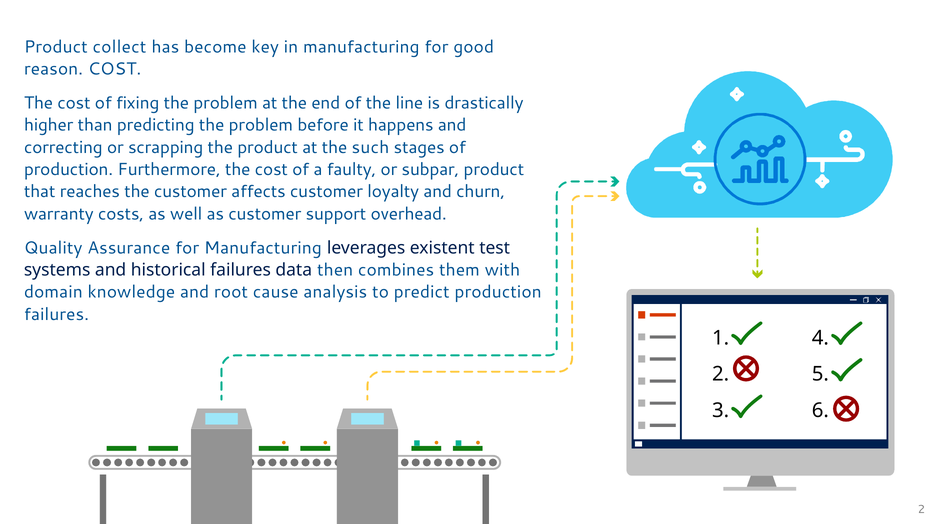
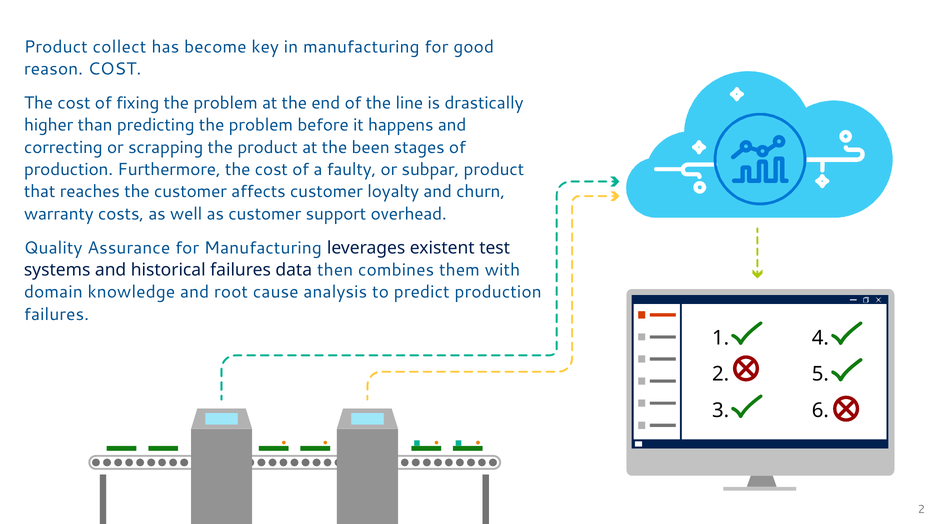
such: such -> been (371, 147)
